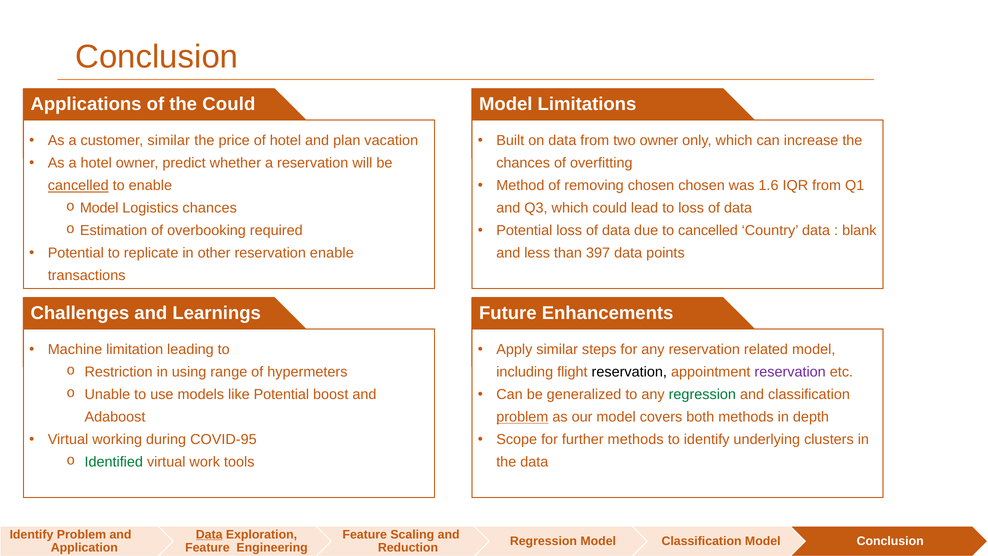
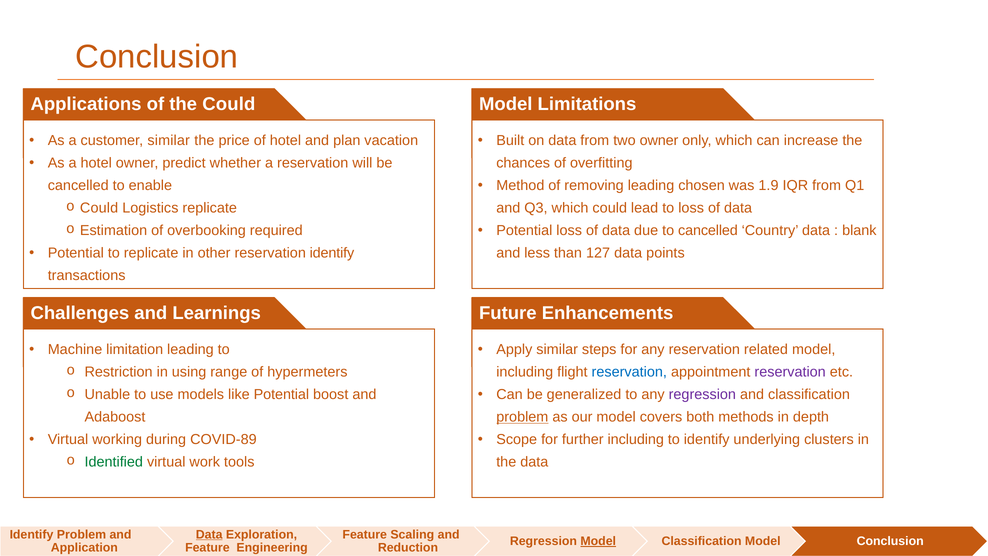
removing chosen: chosen -> leading (651, 186)
1.6: 1.6 -> 1.9 (768, 186)
cancelled underline: present -> none (78, 186)
Model: Model -> Could (99, 208)
Logistics chances: chances -> replicate (210, 208)
reservation enable: enable -> identify (332, 253)
397: 397 -> 127 (598, 253)
reservation colour: black -> blue (629, 372)
regression colour: green -> purple (702, 394)
COVID-95: COVID-95 -> COVID-89 (223, 439)
further methods: methods -> including (636, 439)
Model underline: none -> present (598, 541)
